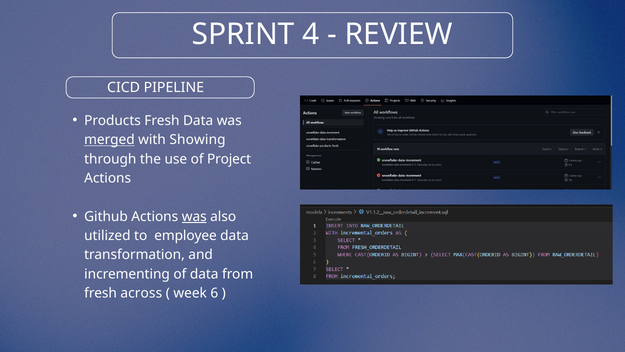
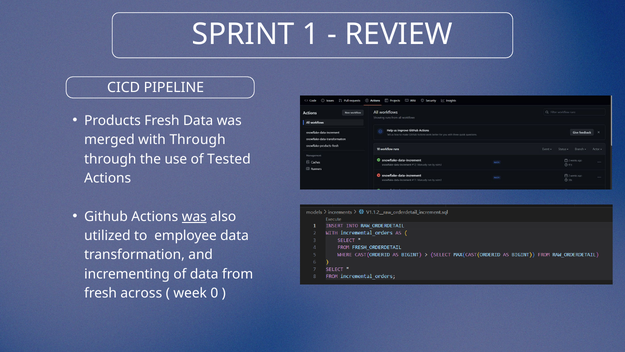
4: 4 -> 1 (311, 34)
merged underline: present -> none (109, 140)
with Showing: Showing -> Through (198, 140)
Project: Project -> Tested (229, 159)
6: 6 -> 0 (214, 293)
